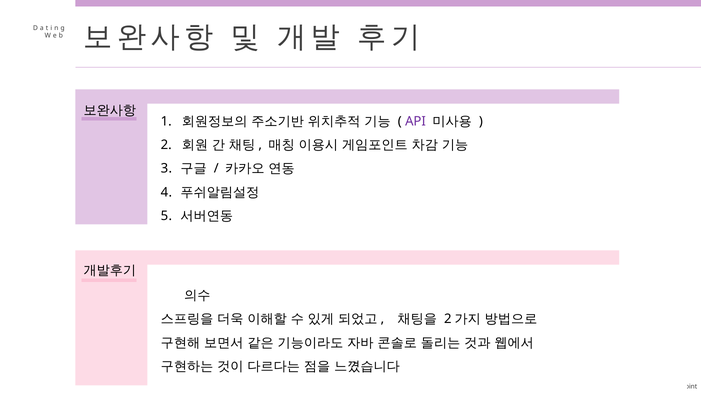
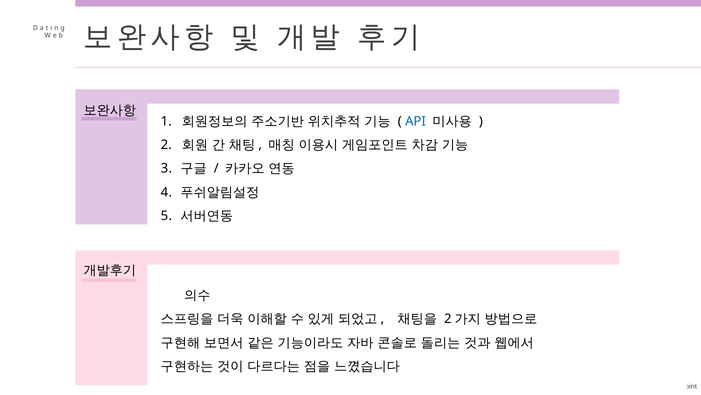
API colour: purple -> blue (416, 121)
